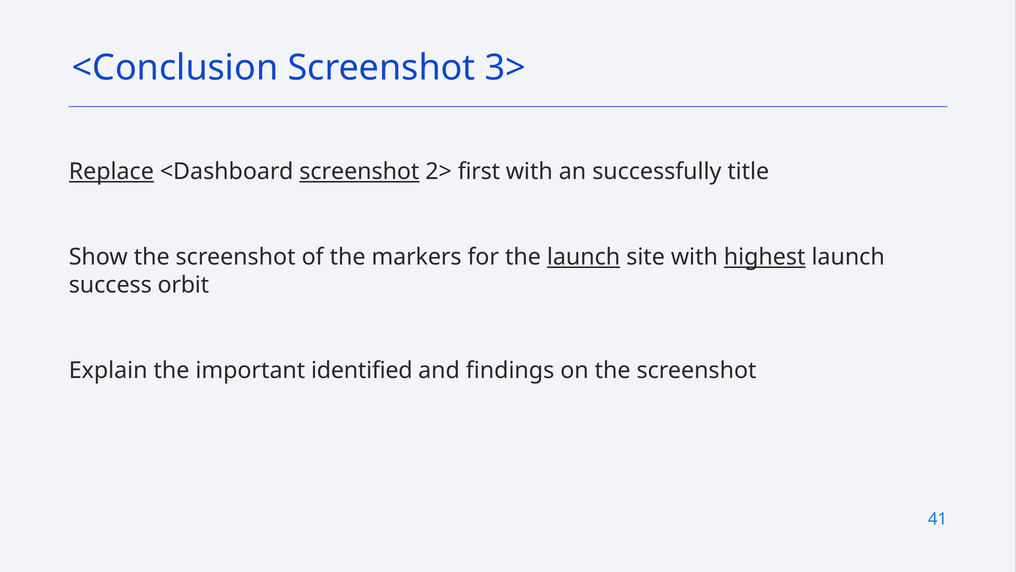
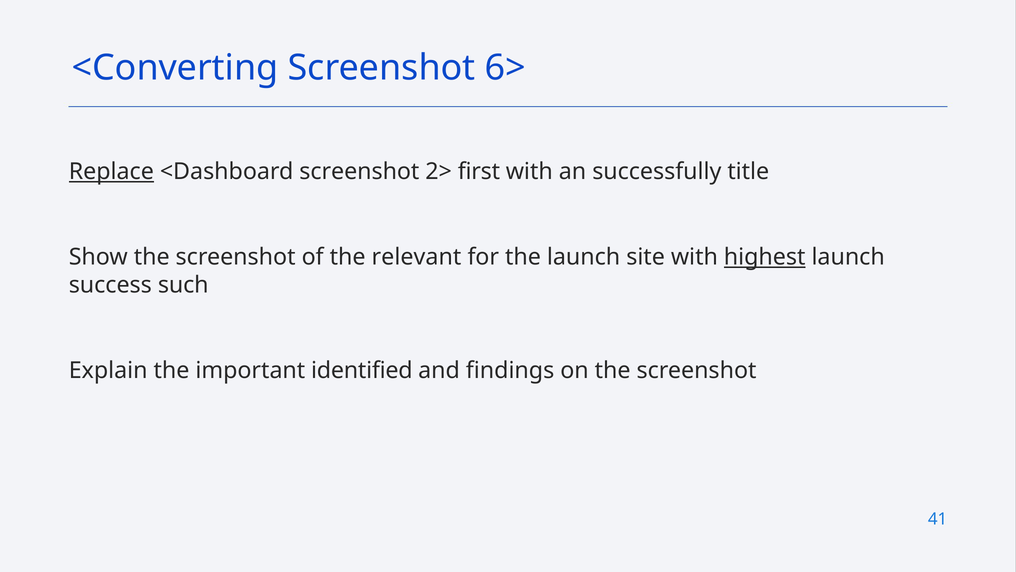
<Conclusion: <Conclusion -> <Converting (175, 68)
3>: 3> -> 6> (505, 68)
screenshot underline: present -> none (359, 172)
markers: markers -> relevant (416, 257)
launch underline: present -> none (584, 257)
orbit: orbit -> such (183, 285)
